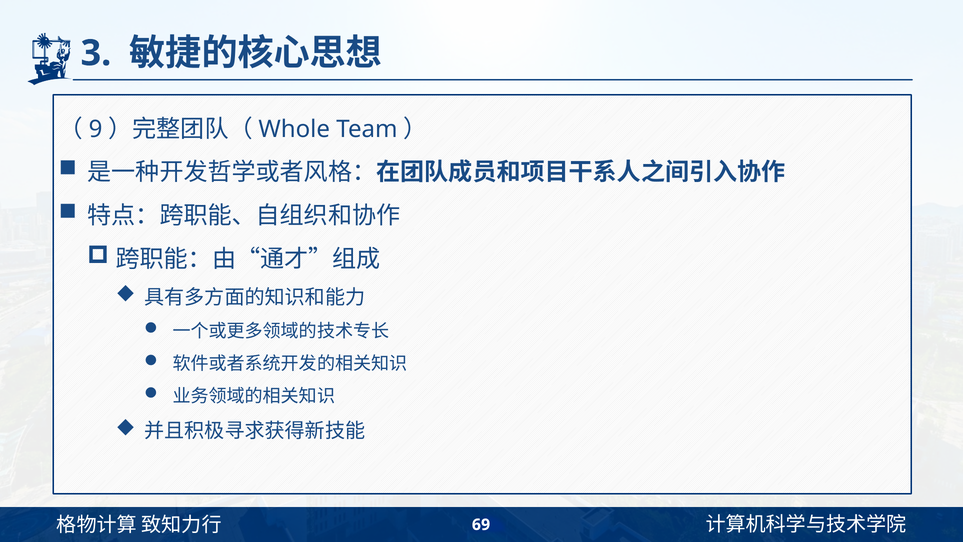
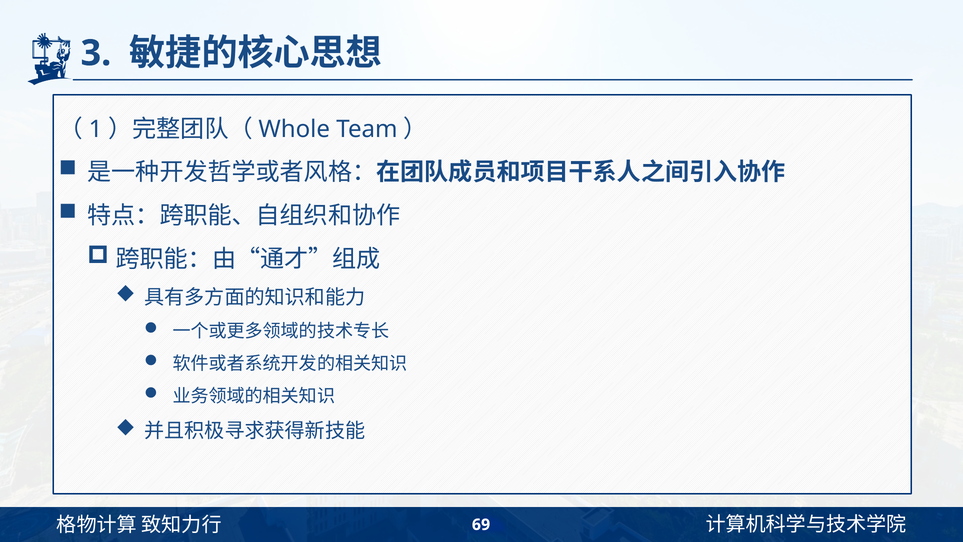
9: 9 -> 1 (96, 129)
